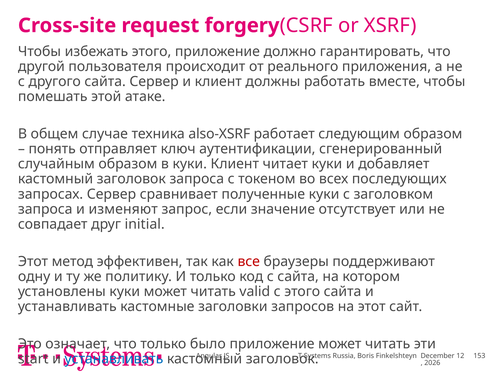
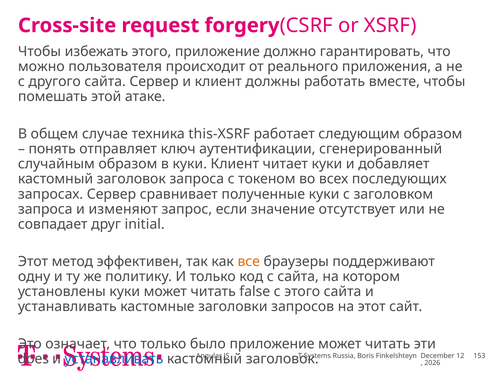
другой: другой -> можно (41, 67)
also-XSRF: also-XSRF -> this-XSRF (219, 134)
все colour: red -> orange (249, 262)
valid: valid -> false (255, 292)
start: start -> does (33, 359)
